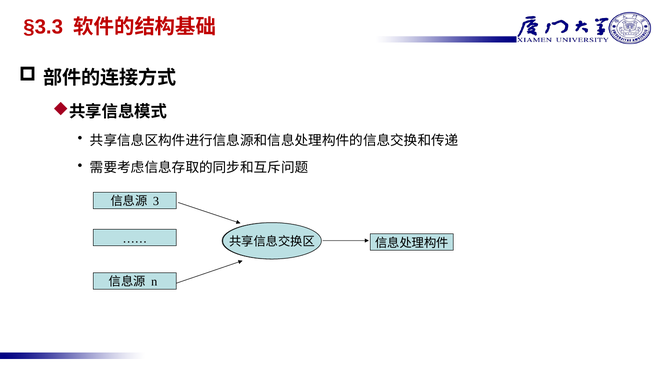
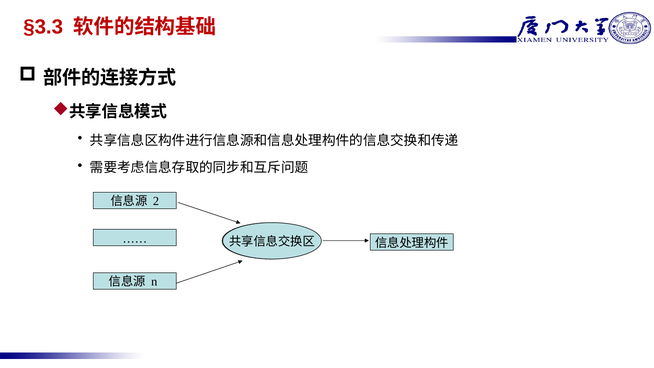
3: 3 -> 2 (156, 201)
